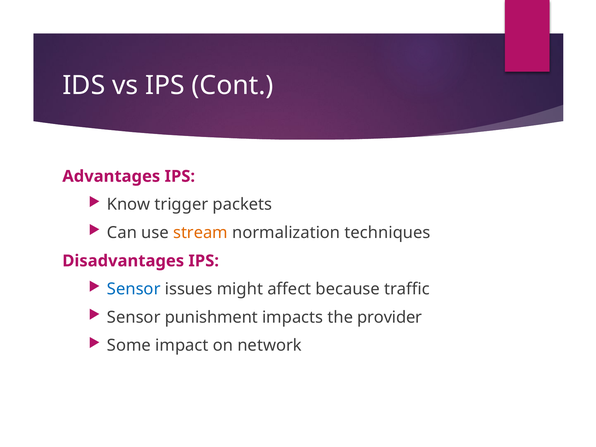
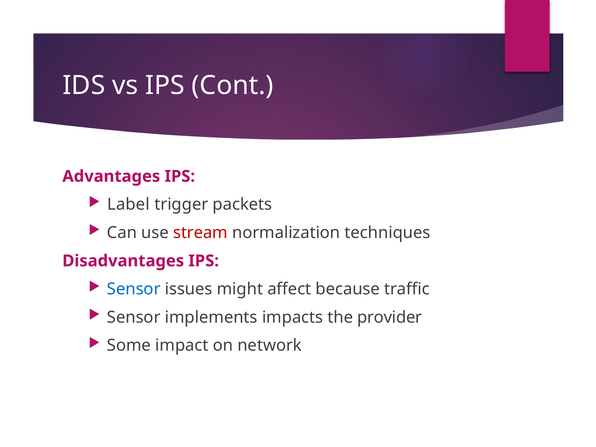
Know: Know -> Label (129, 205)
stream colour: orange -> red (200, 233)
punishment: punishment -> implements (211, 317)
